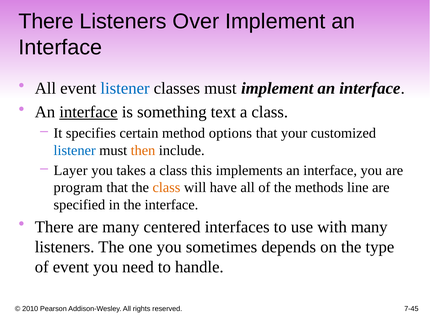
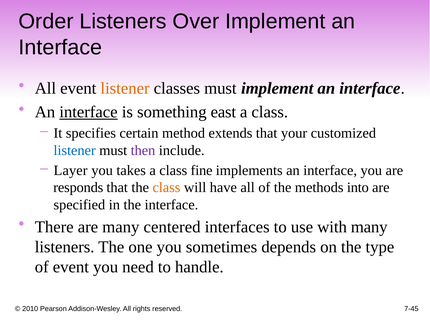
There: There -> Order (46, 22)
listener colour: blue -> orange (125, 89)
text: text -> east (223, 112)
options: options -> extends (230, 133)
then colour: orange -> purple (143, 151)
this: this -> fine (202, 171)
program: program -> responds (78, 188)
line: line -> into (358, 188)
